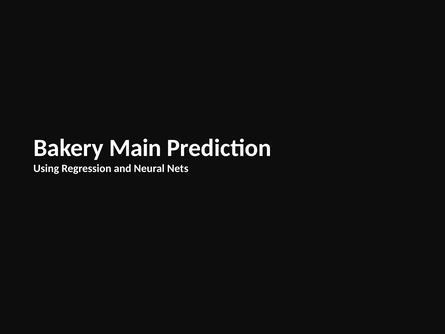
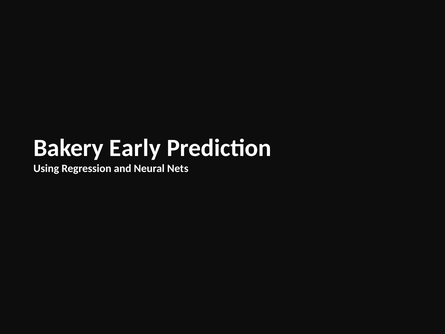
Main: Main -> Early (135, 148)
